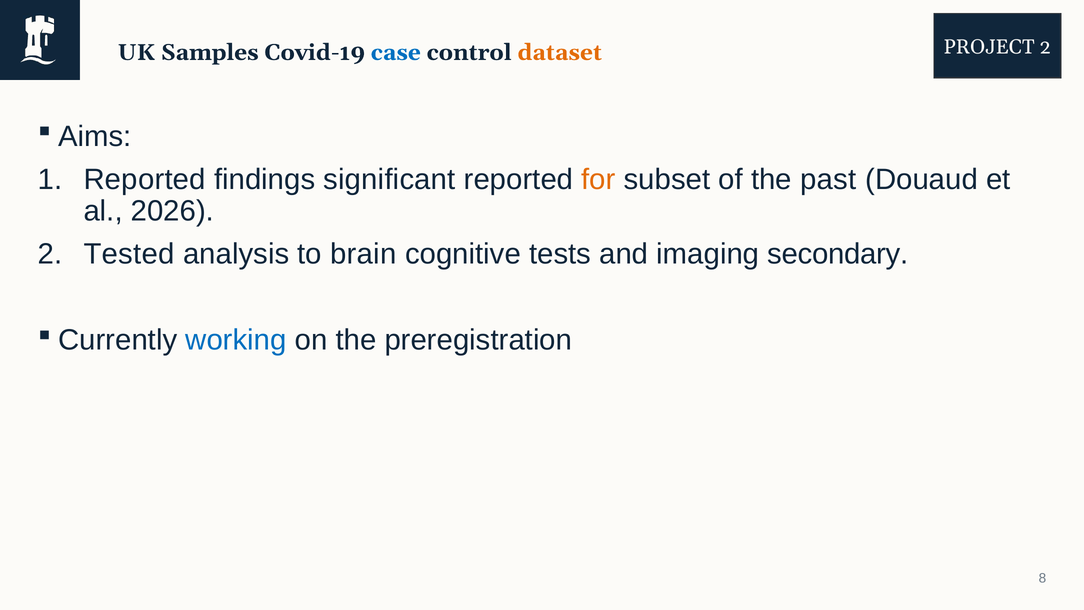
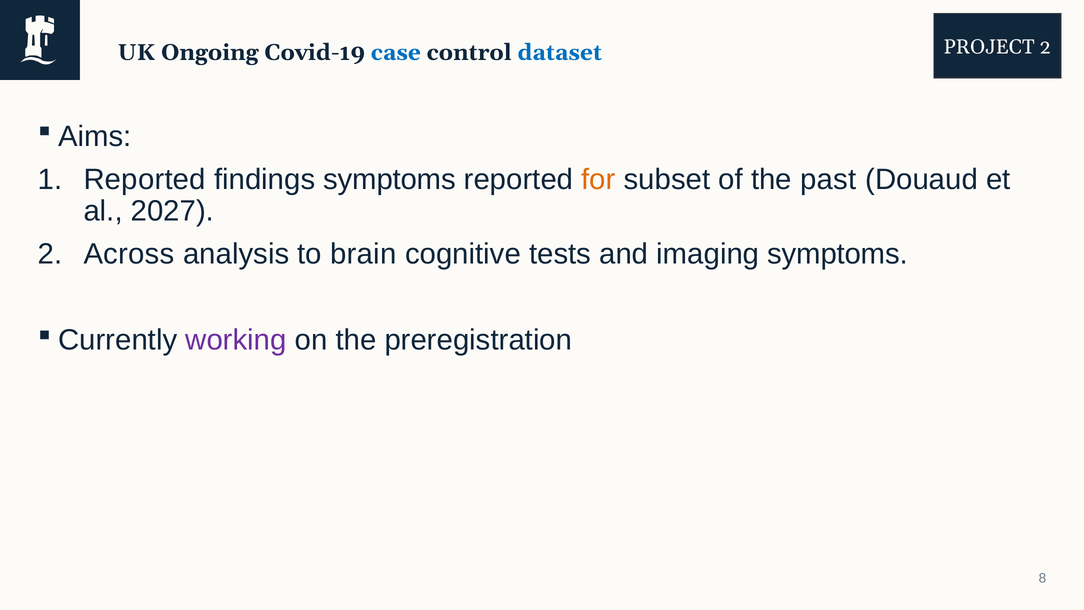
Samples: Samples -> Ongoing (210, 52)
dataset colour: orange -> blue (560, 52)
findings significant: significant -> symptoms (390, 179)
2026: 2026 -> 2027 (172, 211)
Tested: Tested -> Across (129, 254)
imaging secondary: secondary -> symptoms (838, 254)
working colour: blue -> purple (236, 340)
